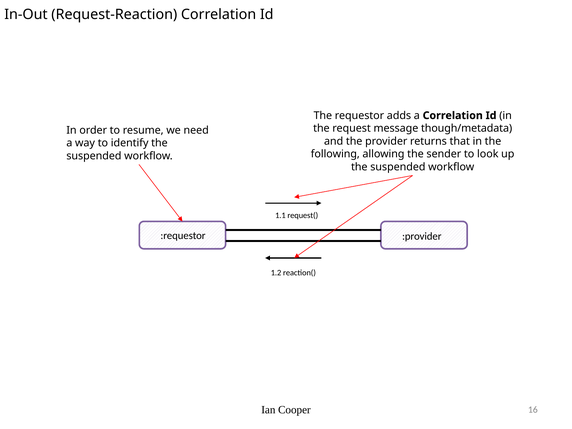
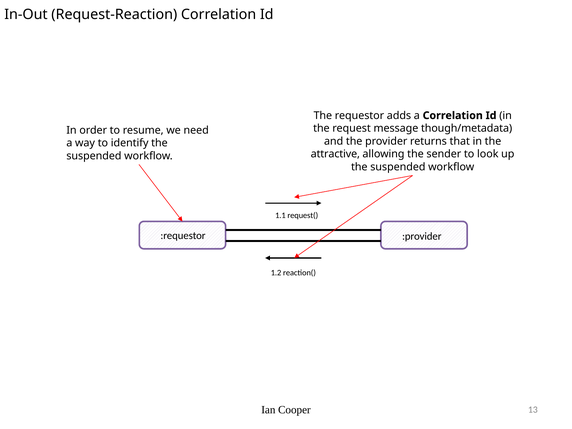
following: following -> attractive (335, 154)
16: 16 -> 13 (533, 410)
